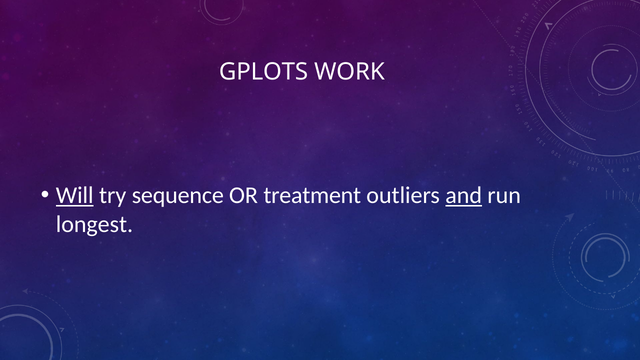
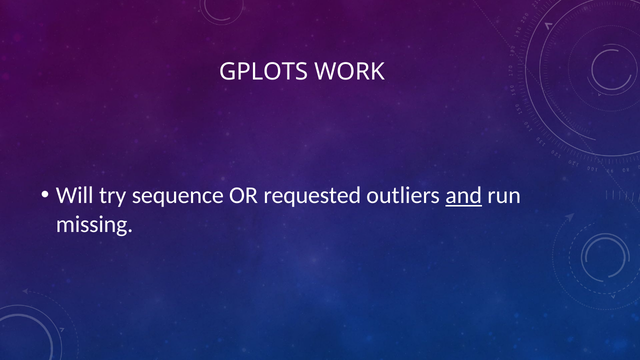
Will underline: present -> none (75, 195)
treatment: treatment -> requested (312, 195)
longest: longest -> missing (95, 224)
